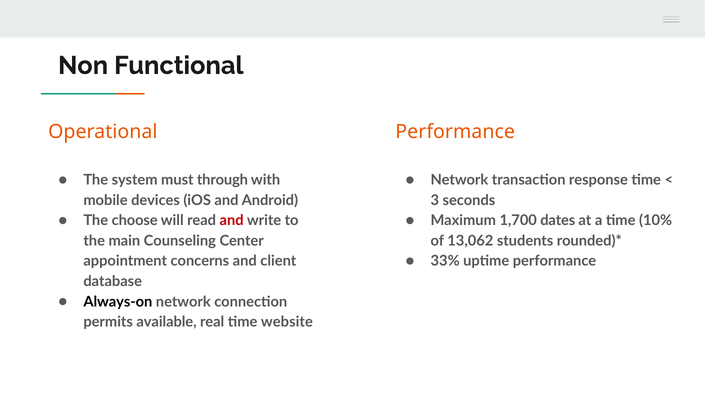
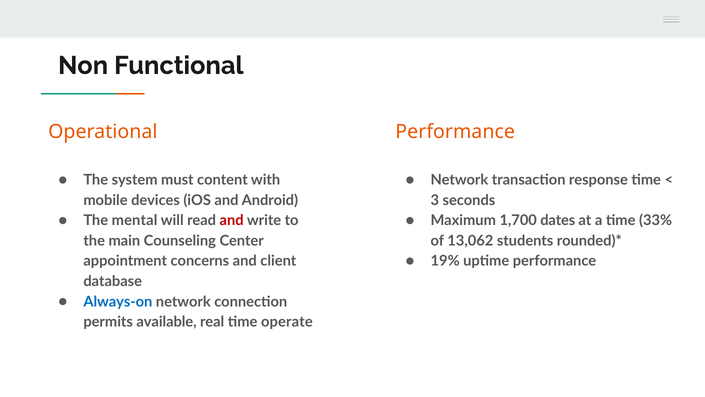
through: through -> content (222, 180)
choose: choose -> mental (135, 220)
10%: 10% -> 33% (656, 220)
33%: 33% -> 19% (445, 261)
Always-on colour: black -> blue (118, 301)
website: website -> operate (287, 322)
